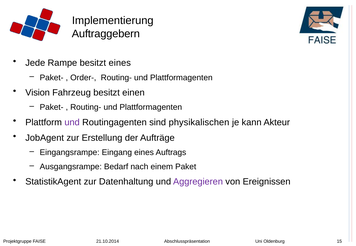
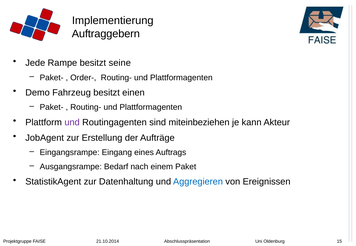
besitzt eines: eines -> seine (120, 63)
Vision: Vision -> Demo (38, 93)
physikalischen: physikalischen -> miteinbeziehen (199, 123)
Aggregieren colour: purple -> blue (198, 182)
